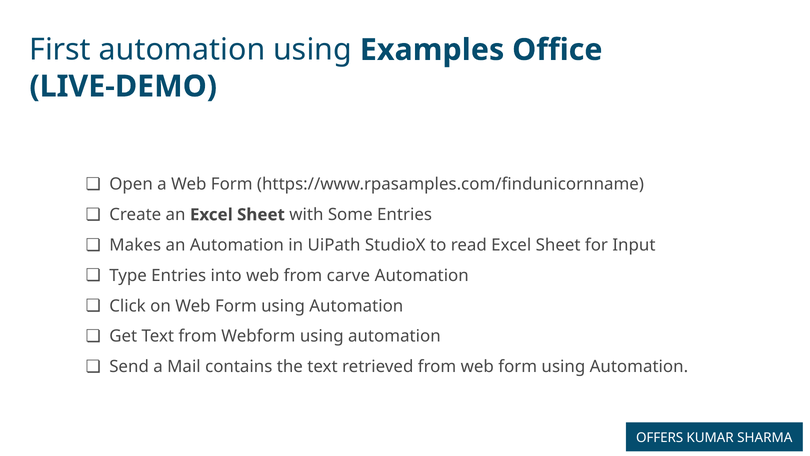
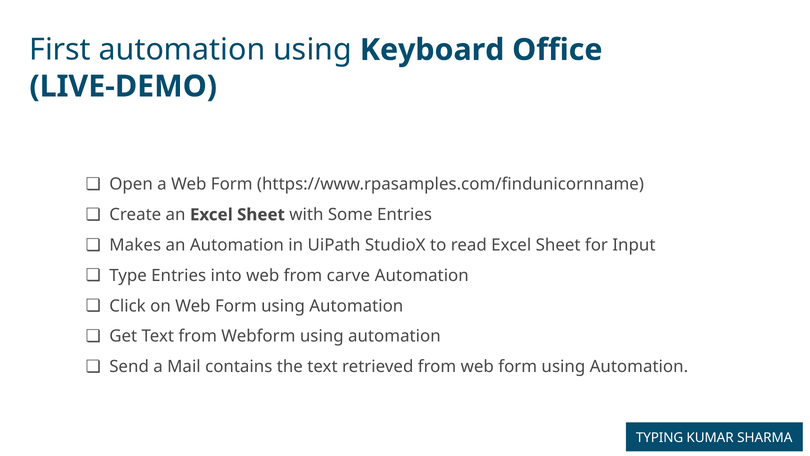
Examples: Examples -> Keyboard (432, 50)
OFFERS: OFFERS -> TYPING (660, 437)
